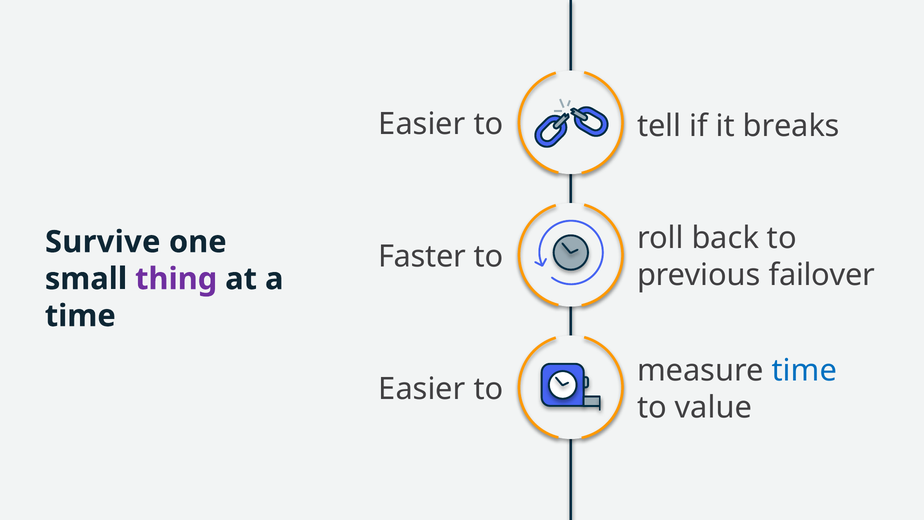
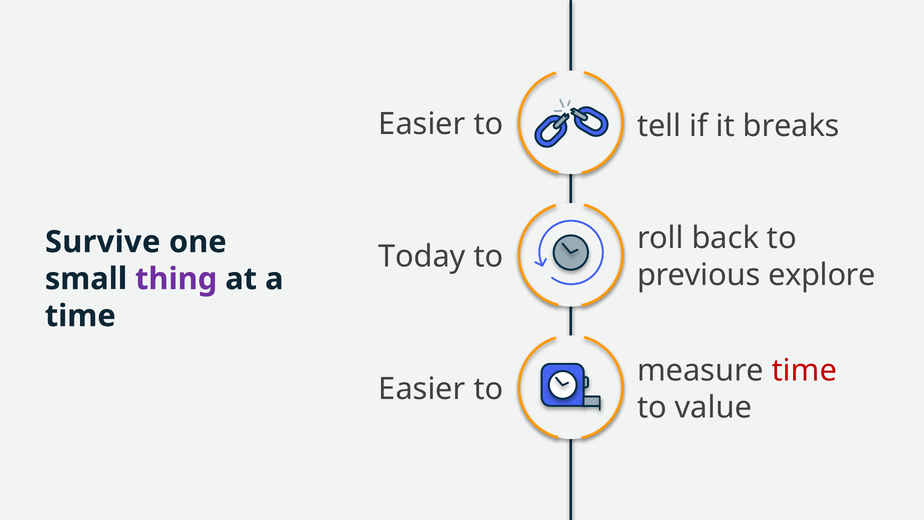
Faster: Faster -> Today (422, 257)
failover: failover -> explore (822, 275)
time colour: blue -> red (804, 370)
